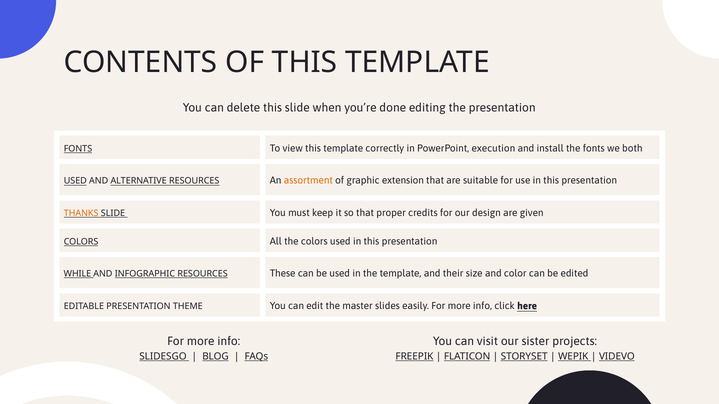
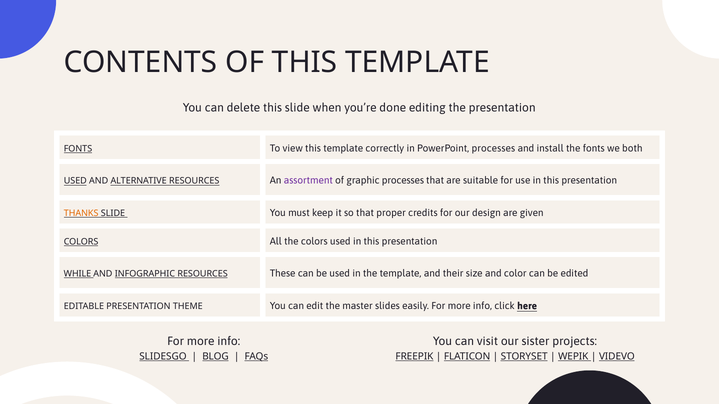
PowerPoint execution: execution -> processes (493, 149)
assortment colour: orange -> purple (308, 181)
graphic extension: extension -> processes (403, 181)
